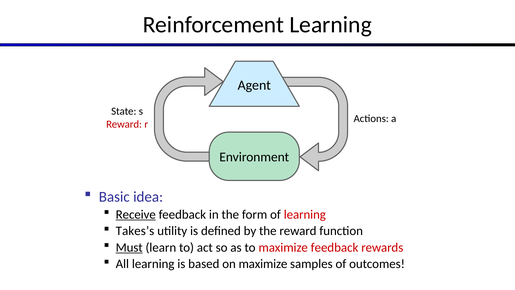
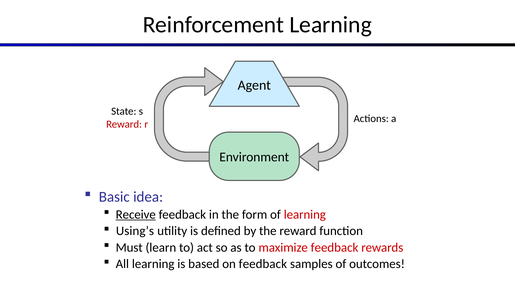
Takes’s: Takes’s -> Using’s (135, 231)
Must underline: present -> none (129, 247)
on maximize: maximize -> feedback (263, 264)
